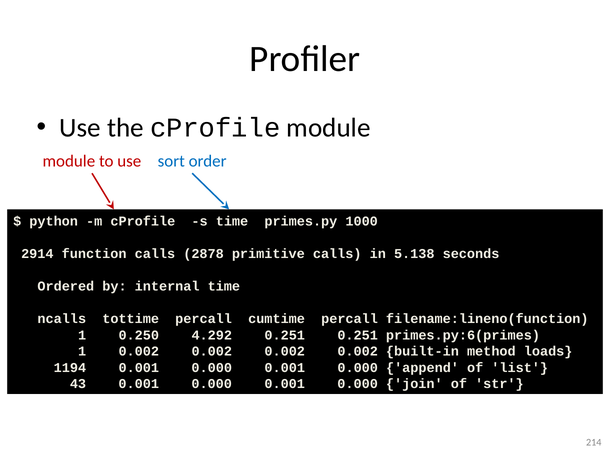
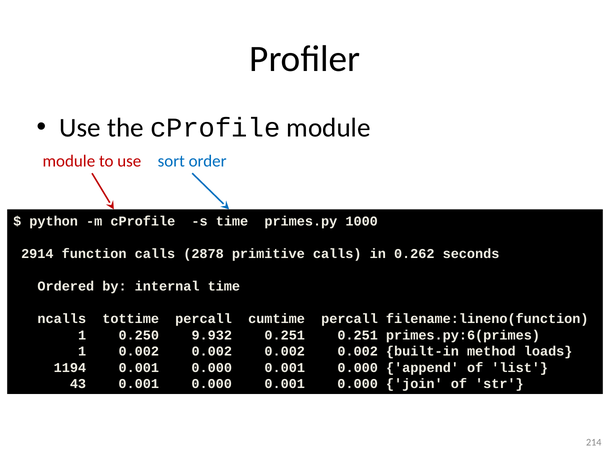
5.138: 5.138 -> 0.262 (414, 254)
4.292: 4.292 -> 9.932 (212, 335)
